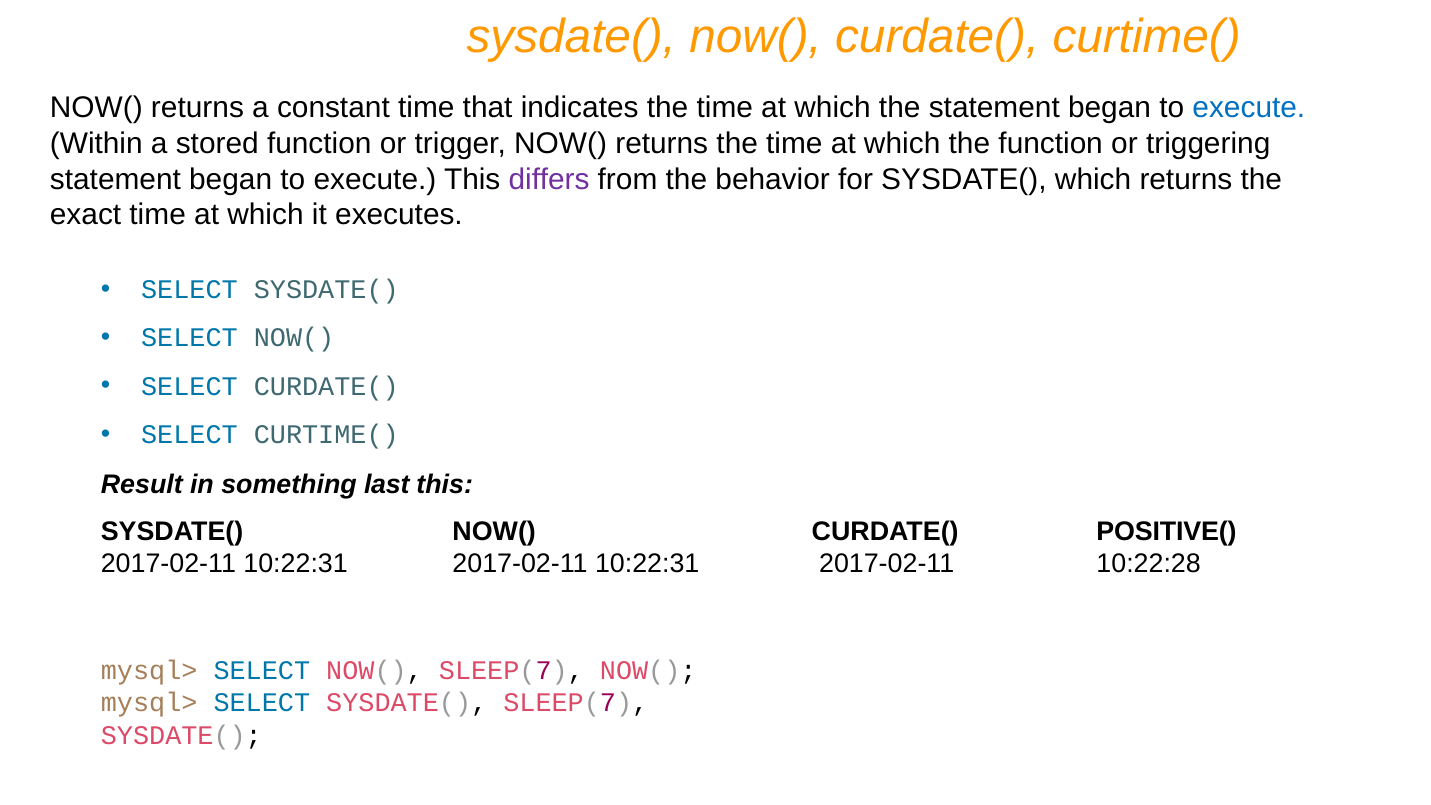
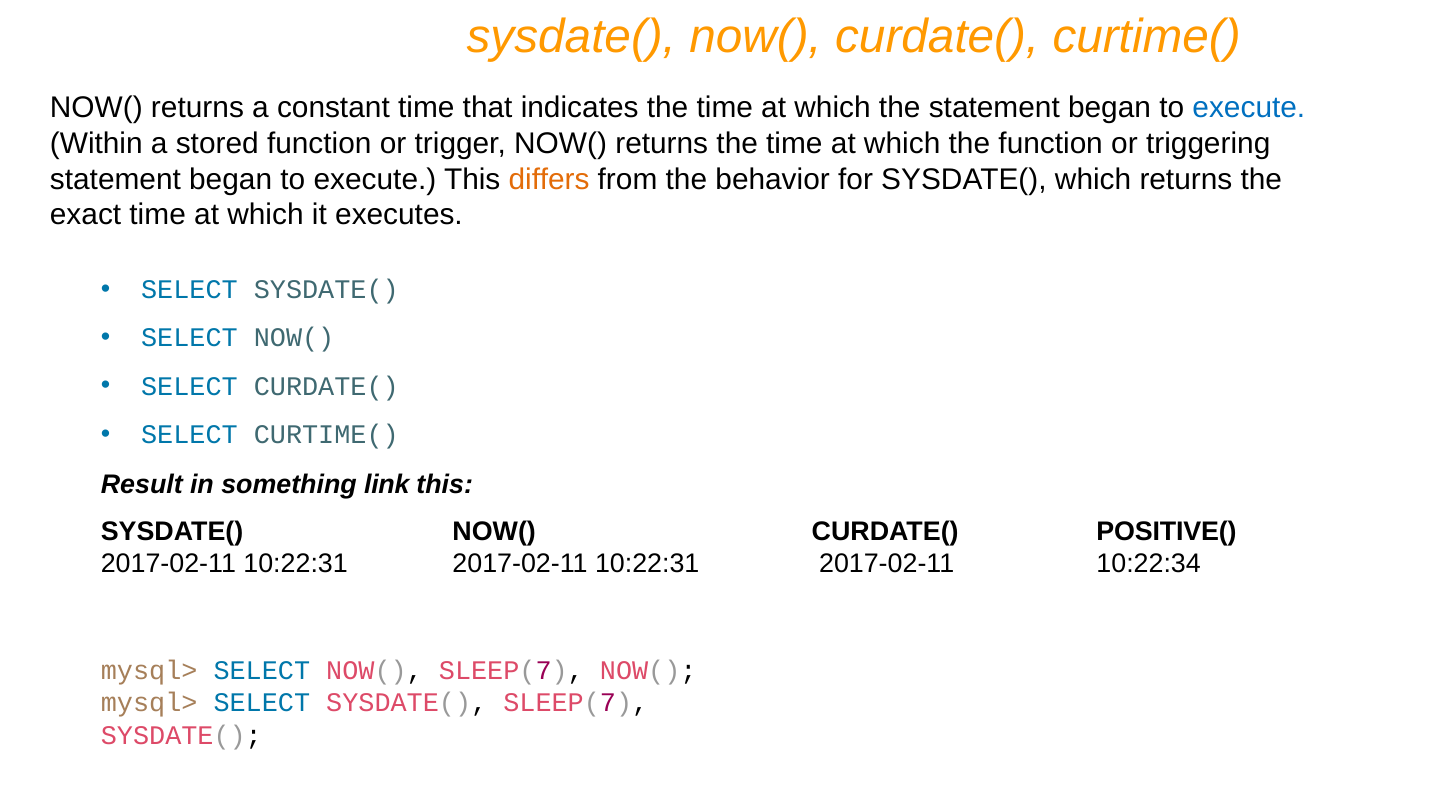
differs colour: purple -> orange (549, 179)
last: last -> link (387, 485)
10:22:28: 10:22:28 -> 10:22:34 (1149, 564)
